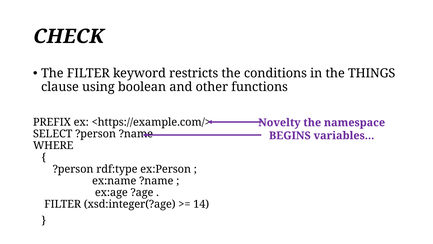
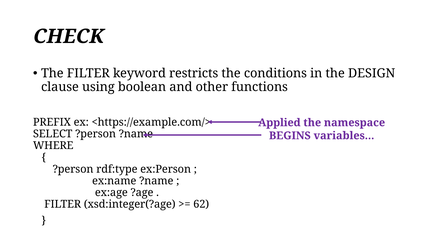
THINGS: THINGS -> DESIGN (372, 73)
Novelty: Novelty -> Applied (279, 122)
14: 14 -> 62 (201, 204)
